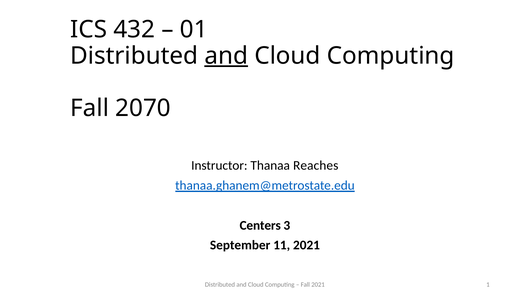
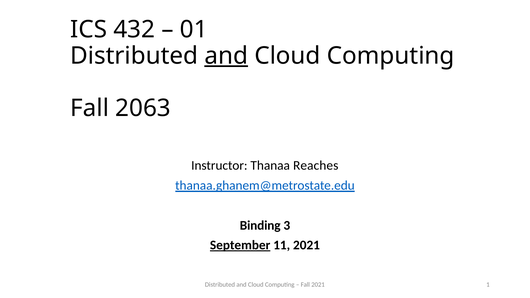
2070: 2070 -> 2063 (143, 108)
Centers: Centers -> Binding (260, 225)
September underline: none -> present (240, 245)
